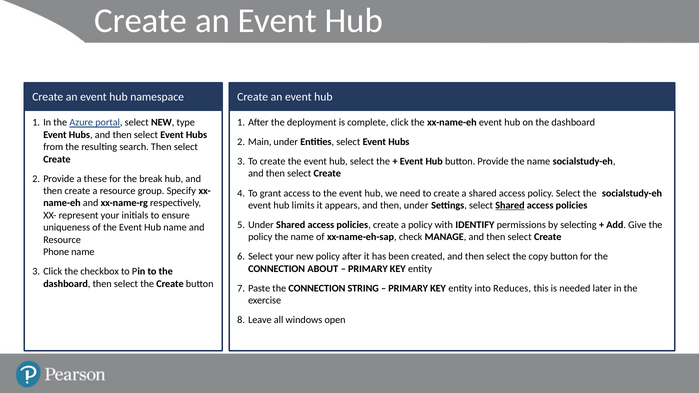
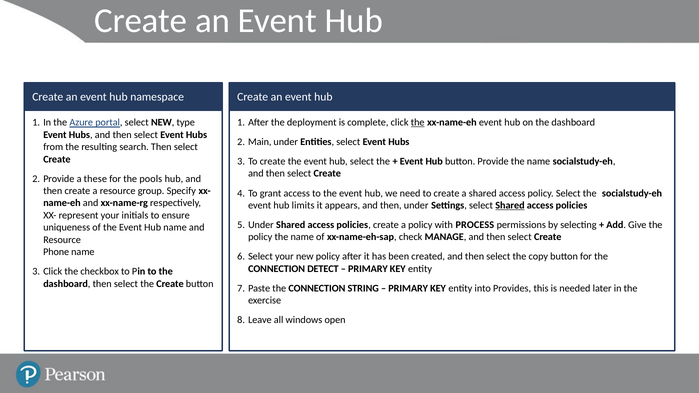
the underline: none -> present (418, 122)
break: break -> pools (151, 179)
IDENTIFY: IDENTIFY -> PROCESS (475, 225)
ABOUT: ABOUT -> DETECT (323, 269)
Reduces: Reduces -> Provides (512, 288)
